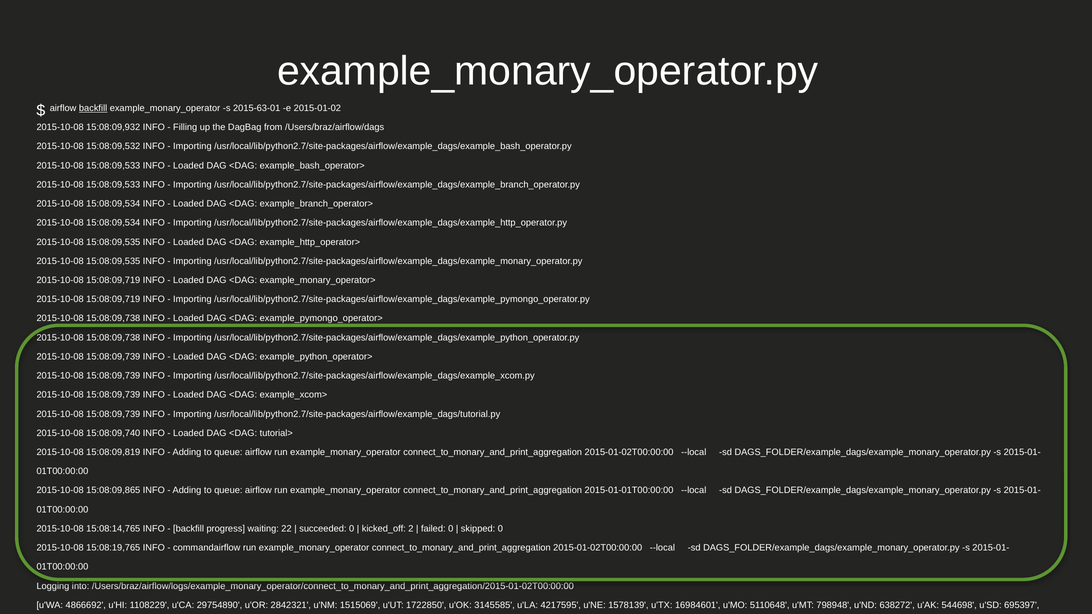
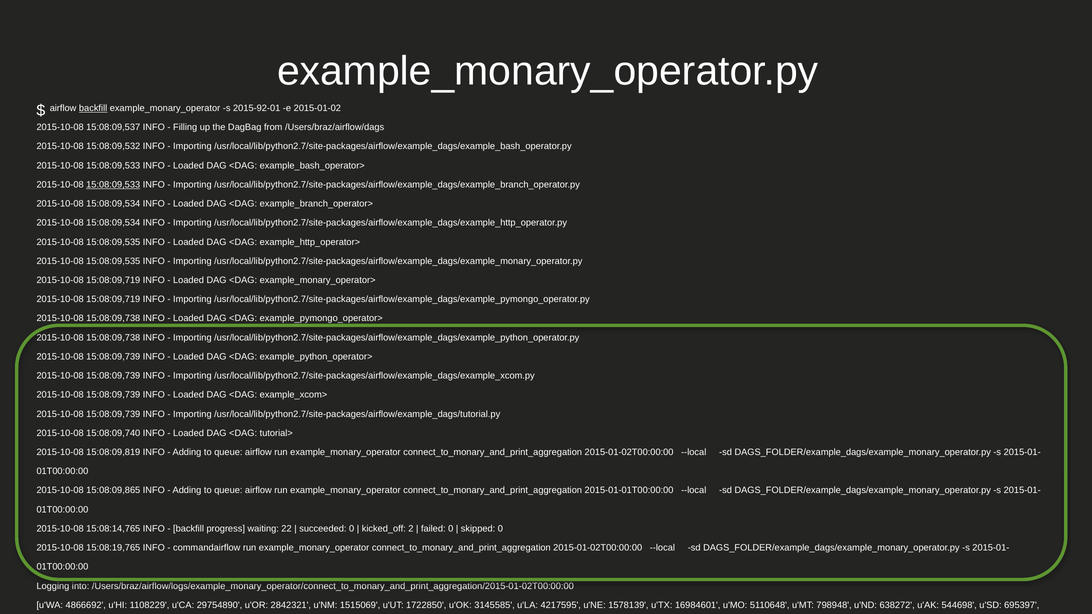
2015-63-01: 2015-63-01 -> 2015-92-01 (257, 108)
15:08:09,932: 15:08:09,932 -> 15:08:09,537 (113, 127)
15:08:09,533 underline: none -> present (113, 185)
